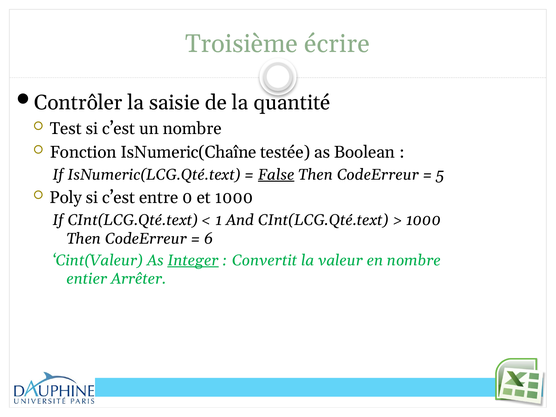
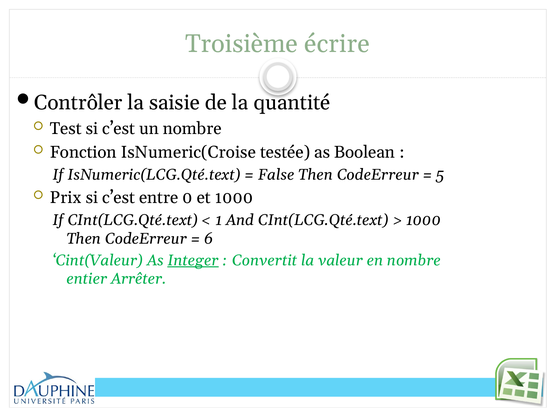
IsNumeric(Chaîne: IsNumeric(Chaîne -> IsNumeric(Croise (188, 152)
False underline: present -> none (276, 175)
Poly: Poly -> Prix (66, 198)
